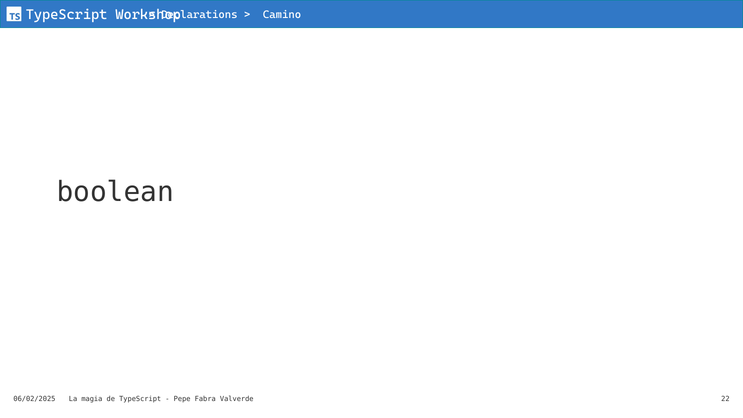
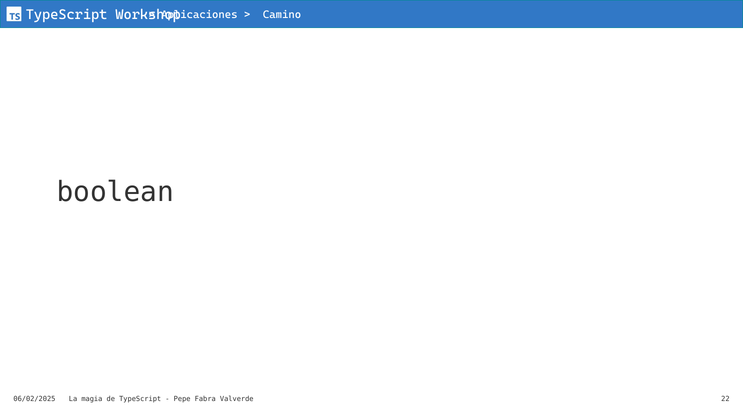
Declarations: Declarations -> Aplicaciones (199, 14)
